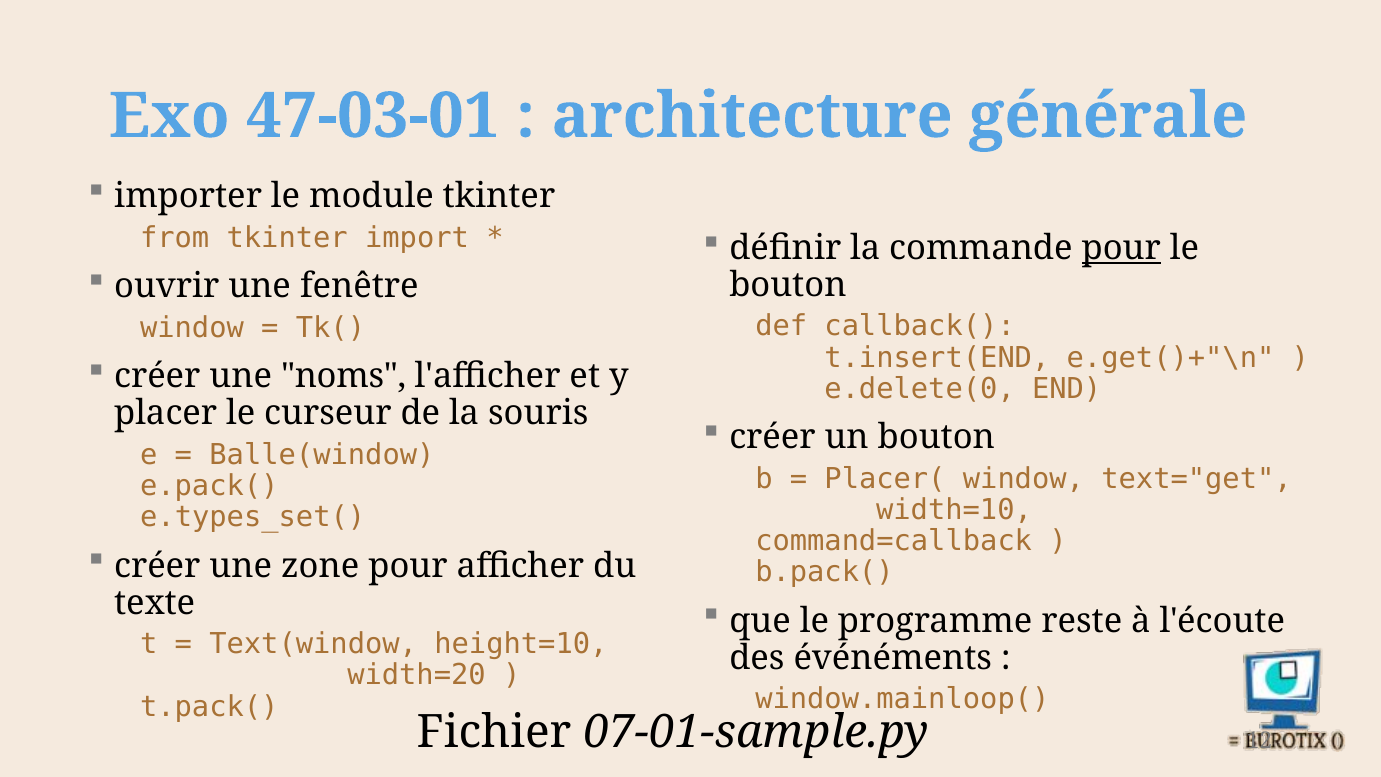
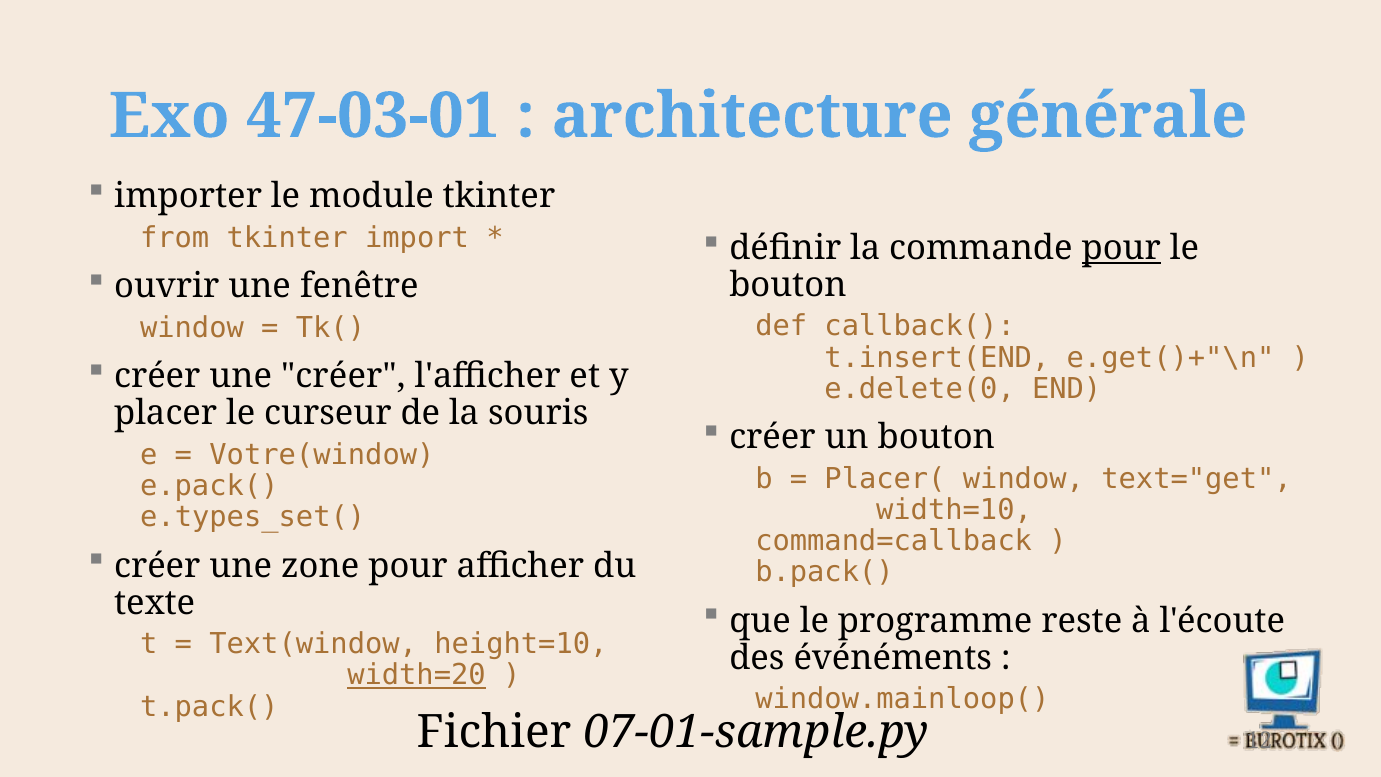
une noms: noms -> créer (343, 376)
Balle(window: Balle(window -> Votre(window (322, 455)
width=20 underline: none -> present (416, 675)
